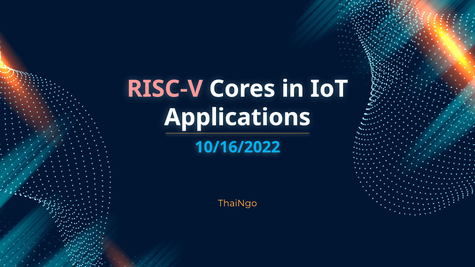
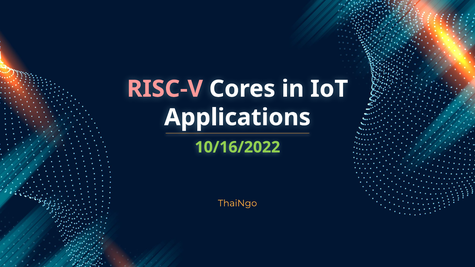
10/16/2022 colour: light blue -> light green (237, 147)
